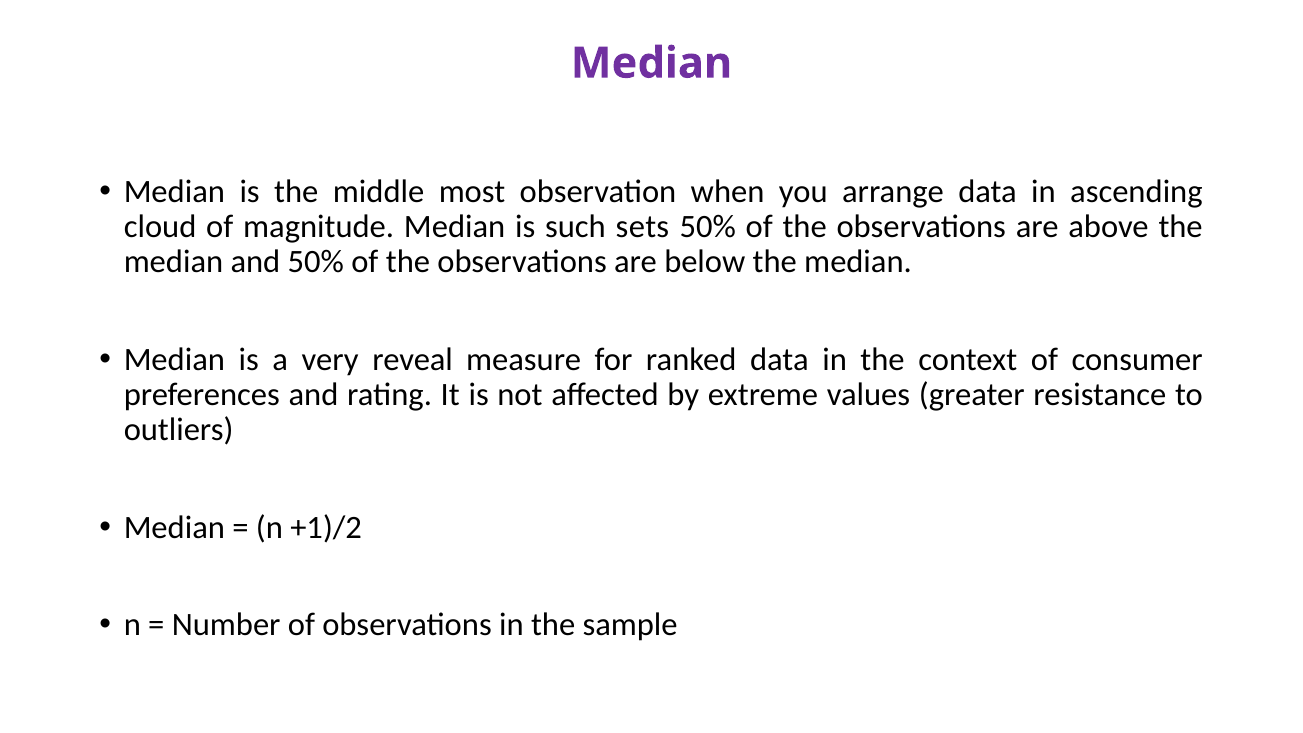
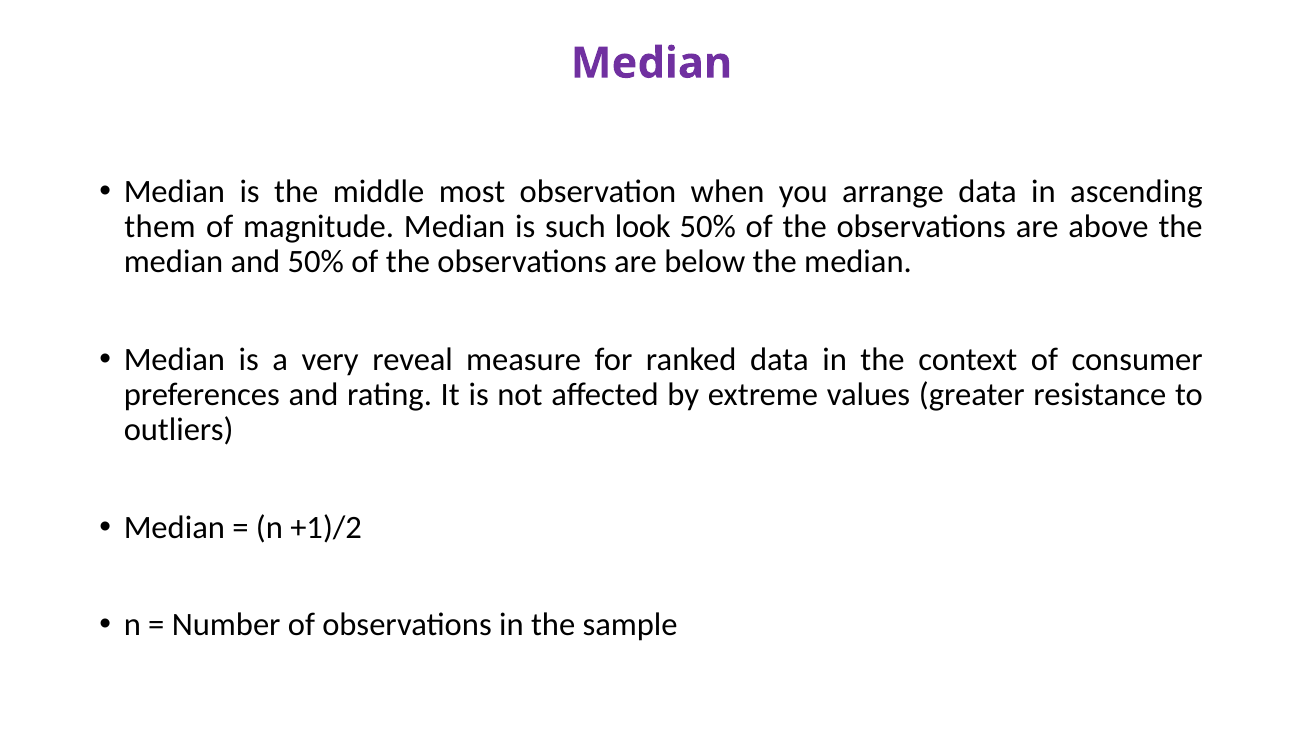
cloud: cloud -> them (160, 227)
sets: sets -> look (643, 227)
